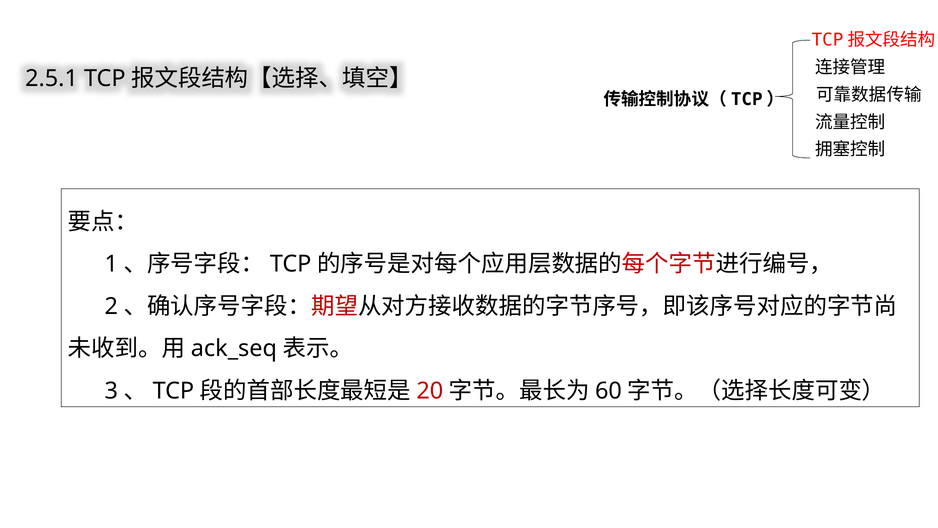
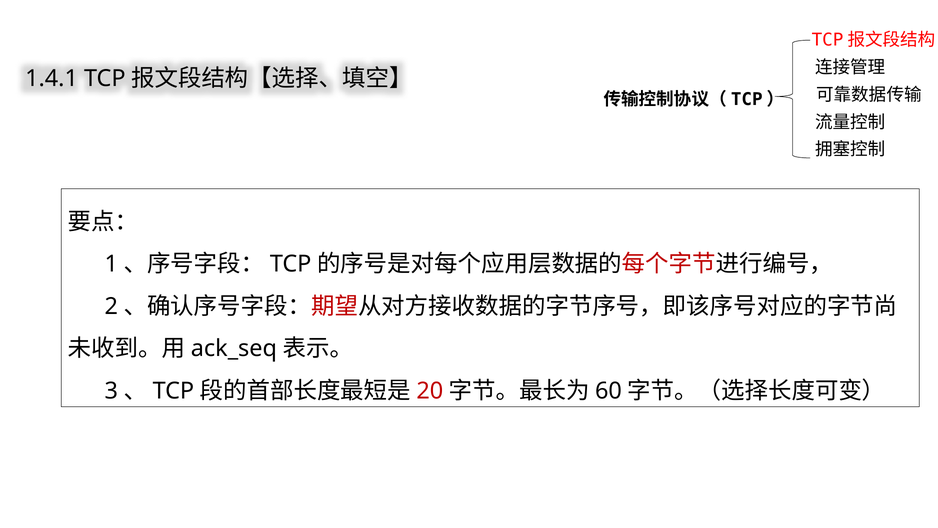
2.5.1: 2.5.1 -> 1.4.1 (52, 78)
